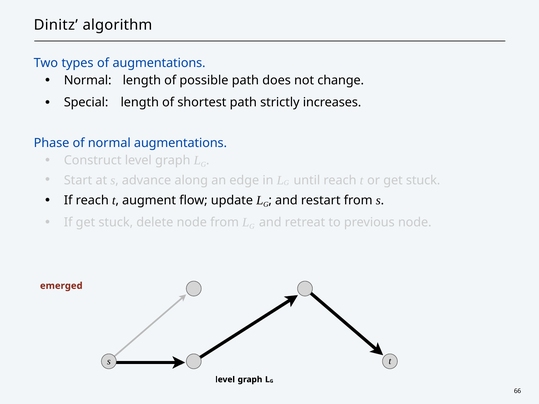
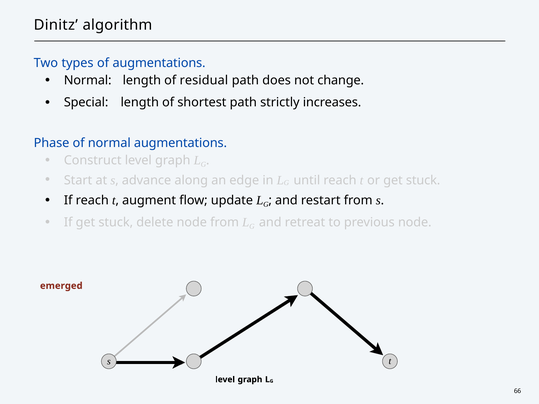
possible: possible -> residual (204, 80)
